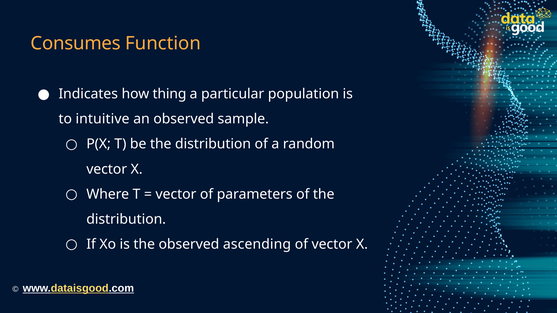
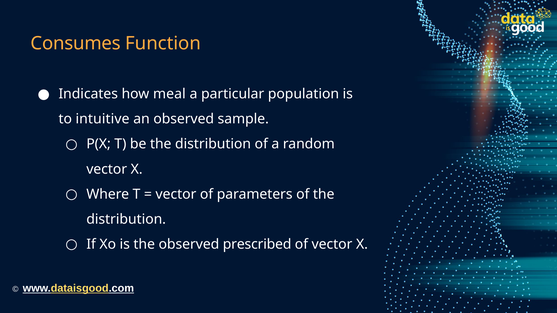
thing: thing -> meal (169, 94)
ascending: ascending -> prescribed (257, 244)
